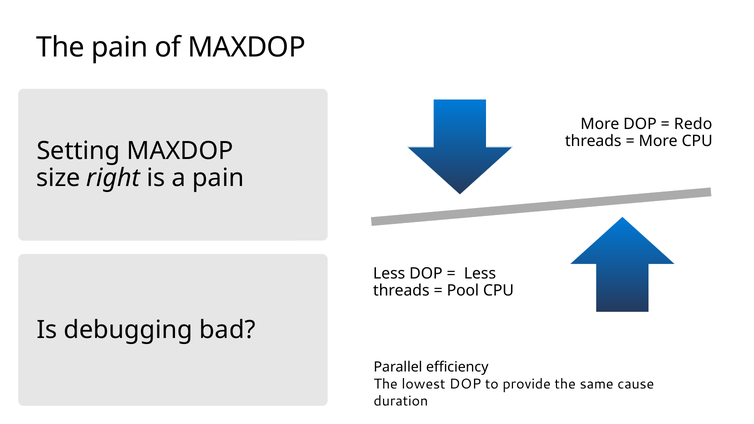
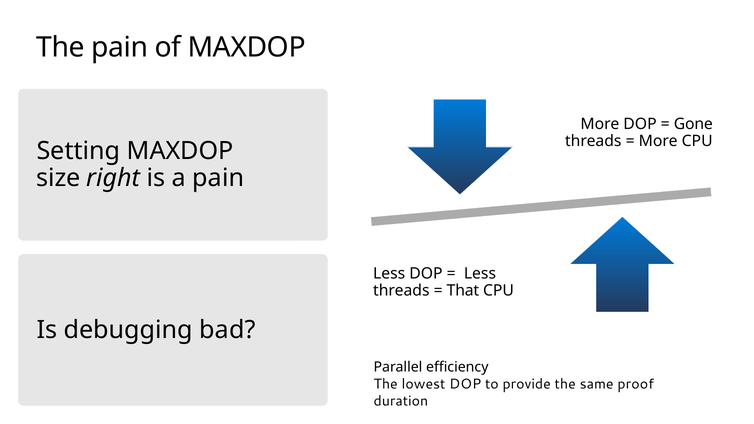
Redo: Redo -> Gone (693, 124)
Pool: Pool -> That (463, 291)
cause: cause -> proof (636, 384)
